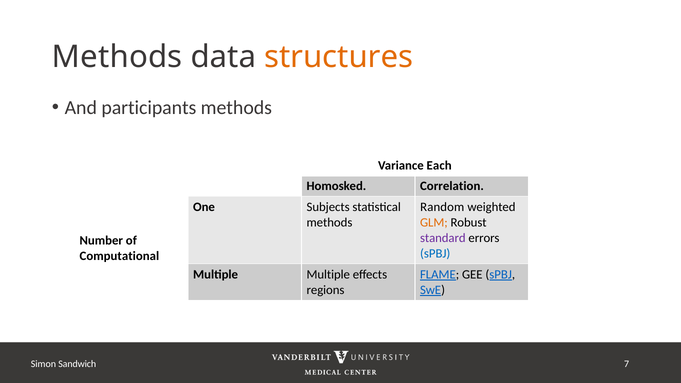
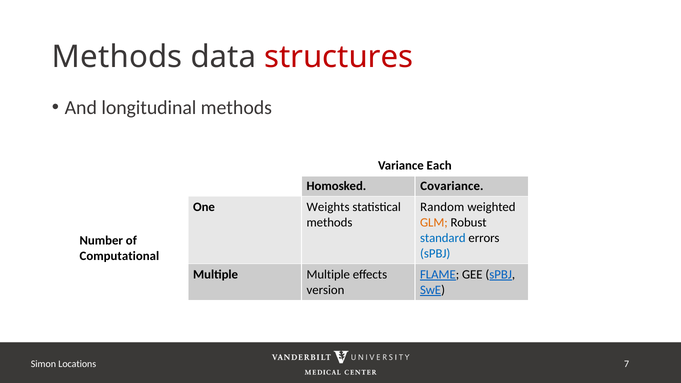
structures colour: orange -> red (339, 57)
participants: participants -> longitudinal (149, 108)
Correlation: Correlation -> Covariance (452, 186)
Subjects: Subjects -> Weights (328, 207)
standard colour: purple -> blue (443, 238)
regions: regions -> version (325, 290)
Sandwich: Sandwich -> Locations (77, 364)
